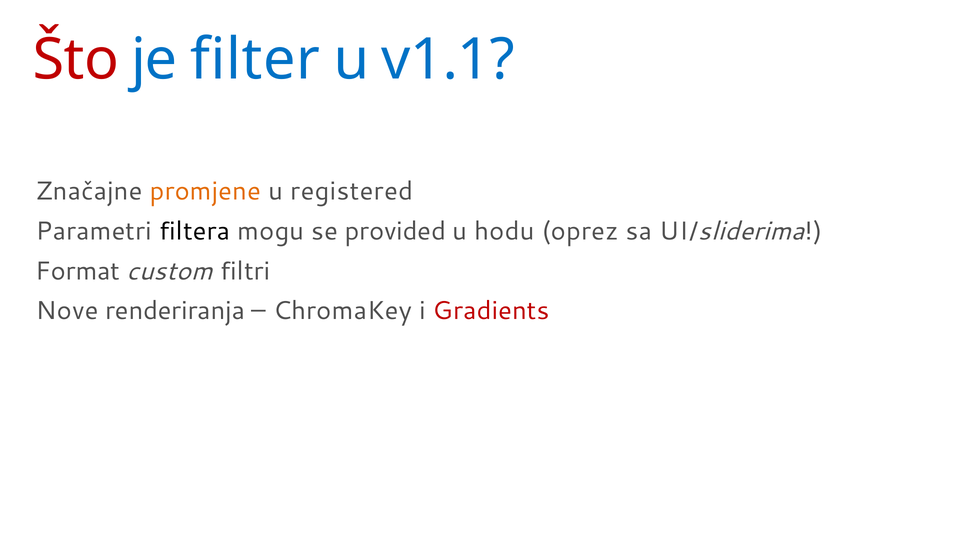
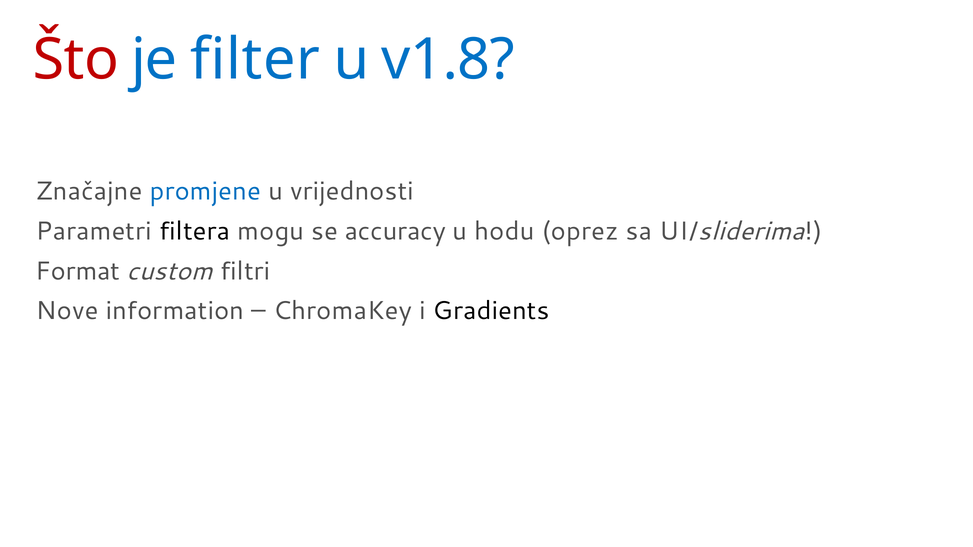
v1.1: v1.1 -> v1.8 (448, 60)
promjene colour: orange -> blue (205, 192)
registered: registered -> vrijednosti (352, 192)
provided: provided -> accuracy (395, 231)
renderiranja: renderiranja -> information (175, 311)
Gradients colour: red -> black (491, 311)
